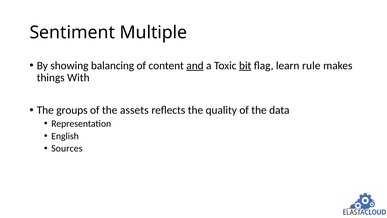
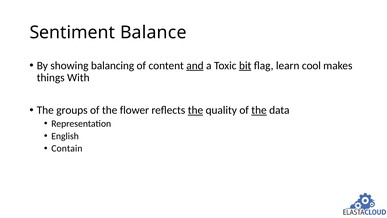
Multiple: Multiple -> Balance (153, 33)
rule: rule -> cool (311, 65)
assets: assets -> flower (134, 110)
the underline: none -> present (195, 110)
the underline: none -> present (259, 110)
Sources: Sources -> Contain (67, 148)
